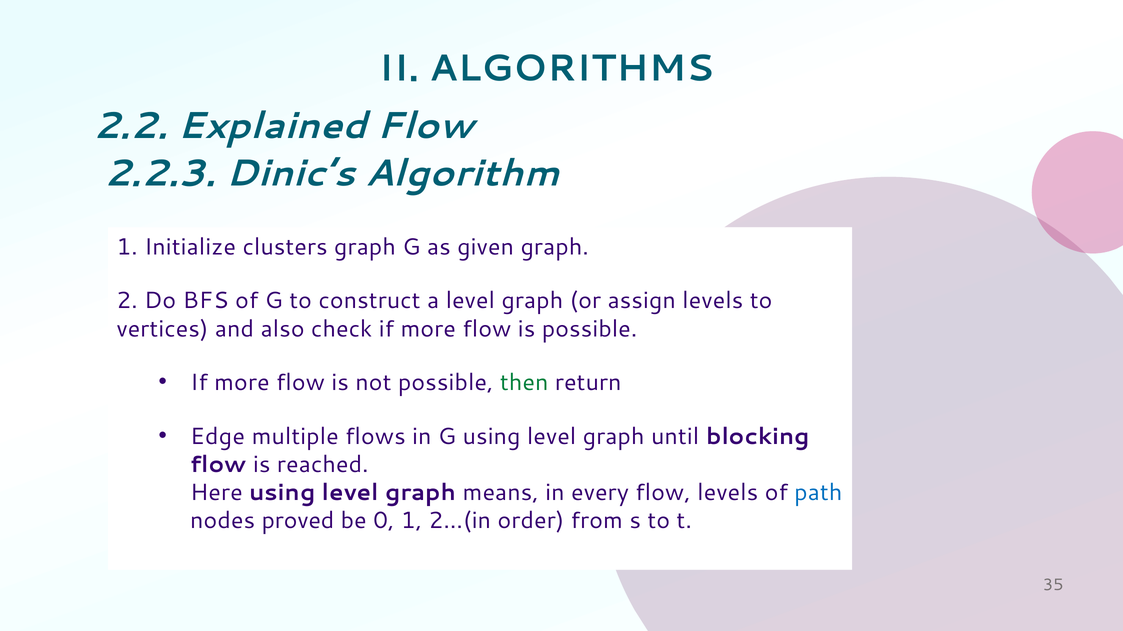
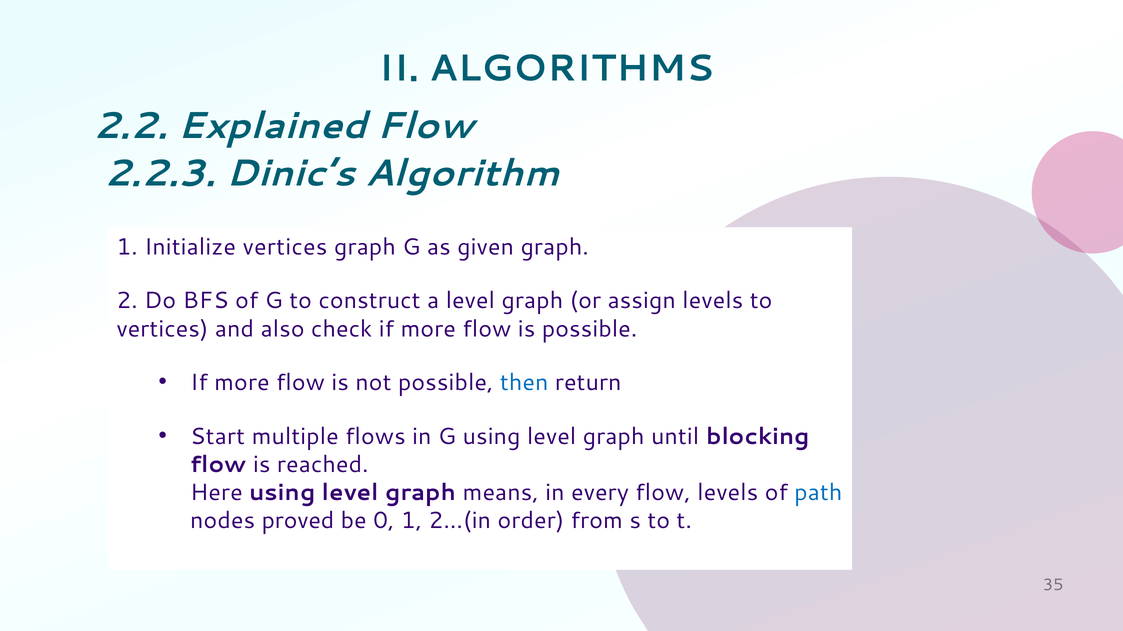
Initialize clusters: clusters -> vertices (285, 247)
then colour: green -> blue (524, 383)
Edge: Edge -> Start (218, 437)
